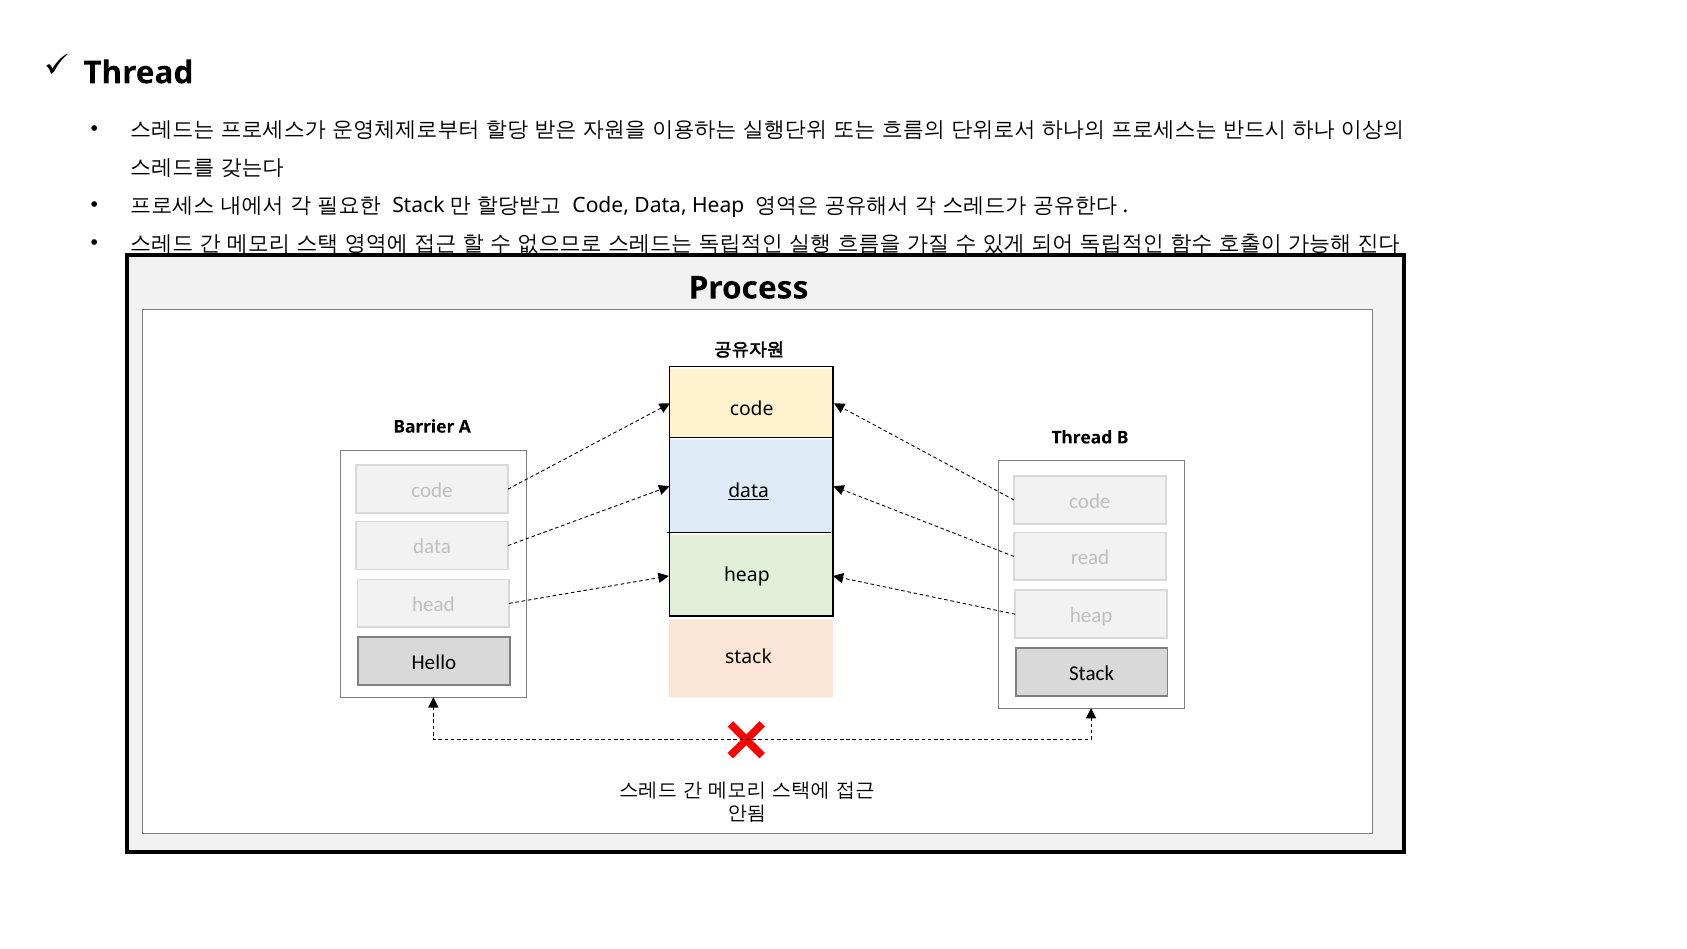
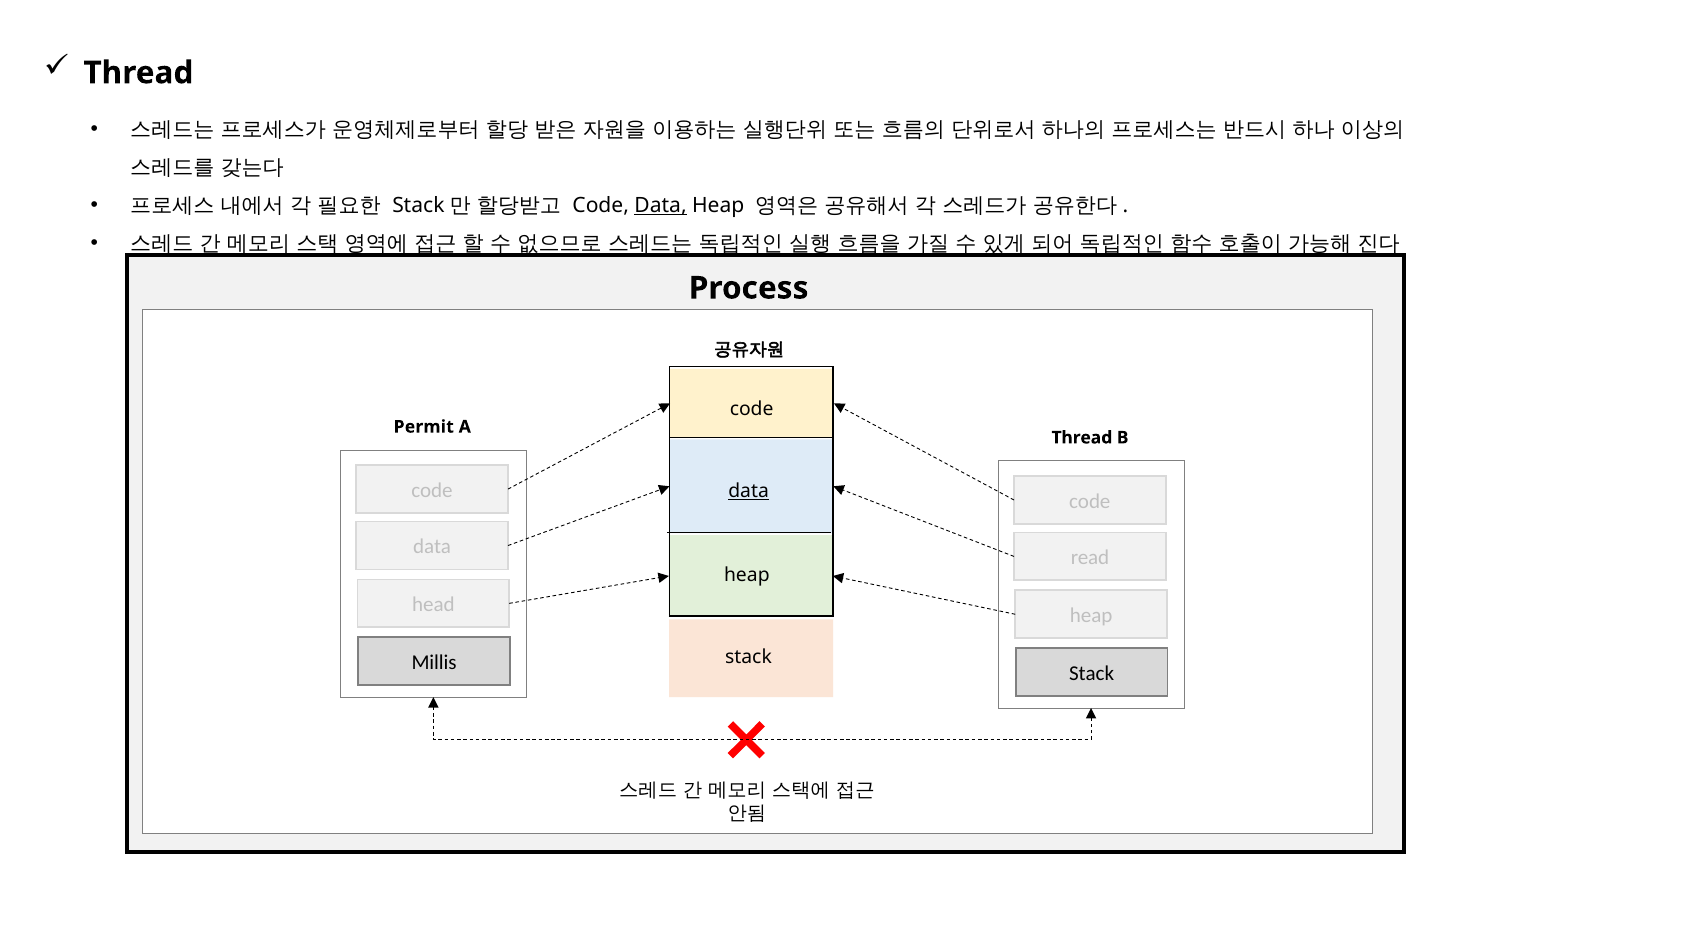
Data underline: none -> present (661, 205)
Barrier: Barrier -> Permit (424, 427)
Hello: Hello -> Millis (434, 663)
